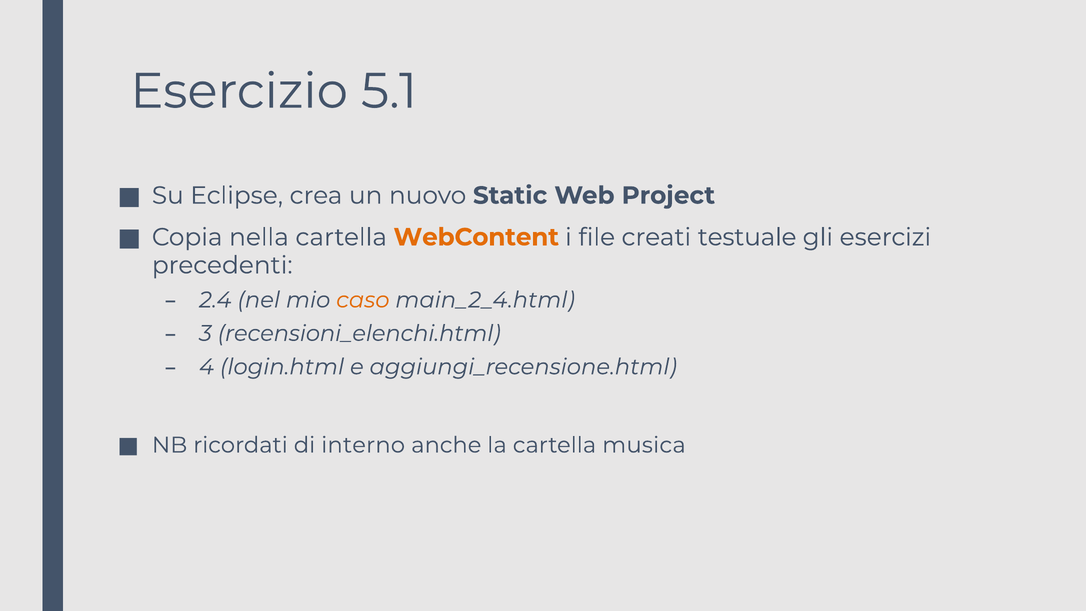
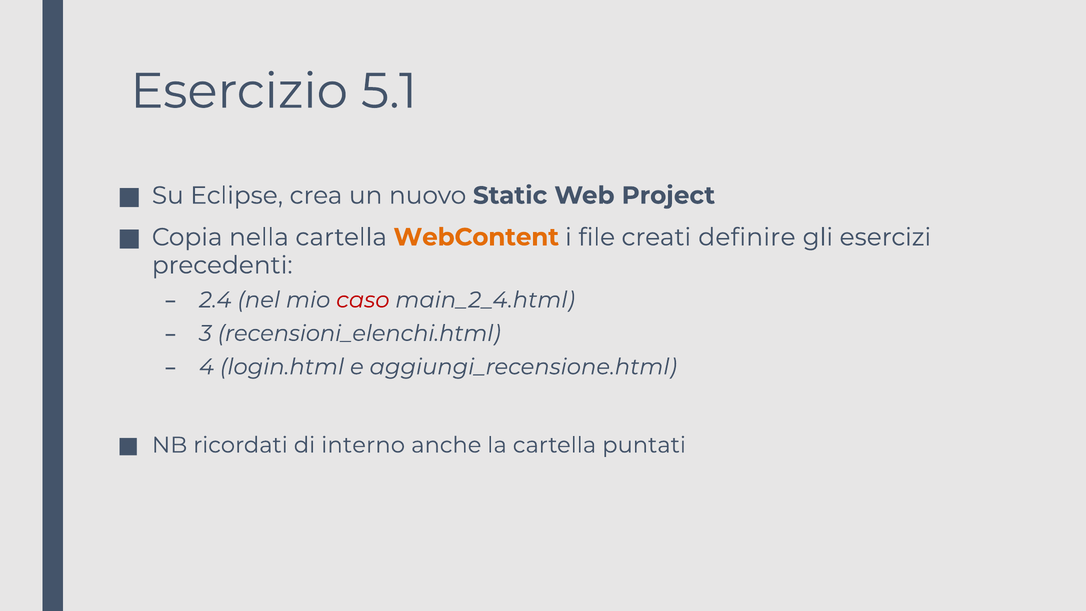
testuale: testuale -> definire (747, 237)
caso colour: orange -> red (363, 300)
musica: musica -> puntati (644, 445)
